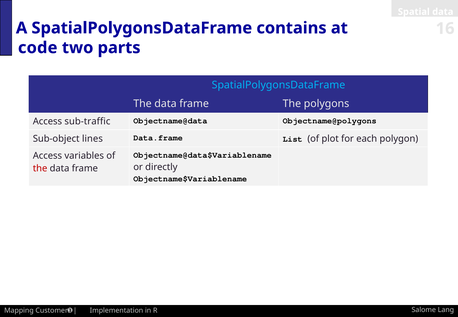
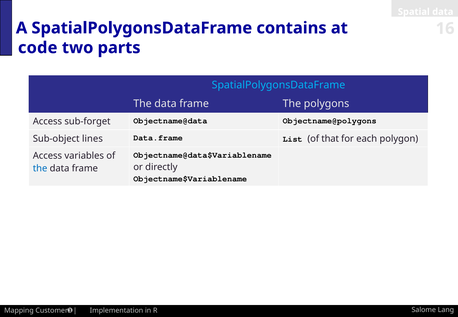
sub-traffic: sub-traffic -> sub-forget (87, 122)
plot: plot -> that (330, 139)
the colour: red -> blue (40, 169)
